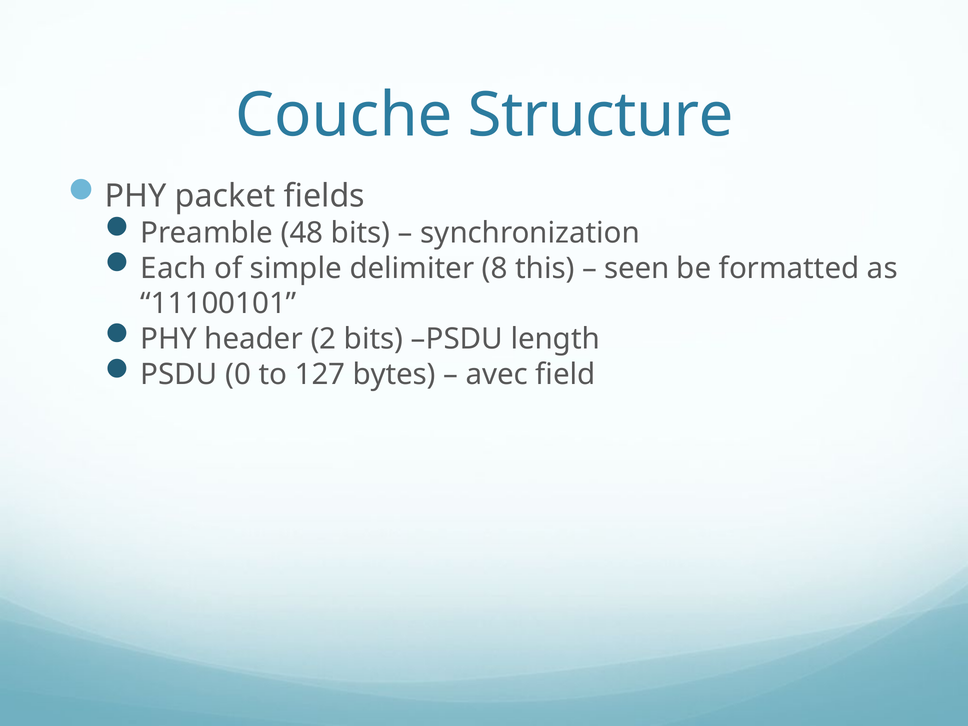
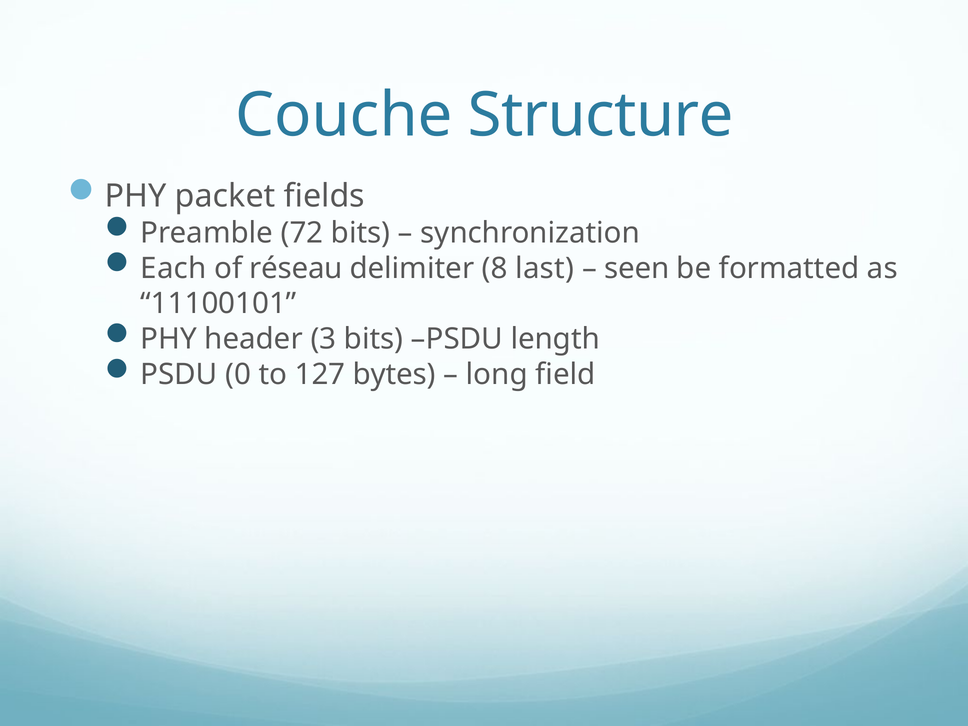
48: 48 -> 72 (302, 233)
simple: simple -> réseau (296, 268)
this: this -> last (545, 268)
2: 2 -> 3 (323, 339)
avec: avec -> long (497, 375)
